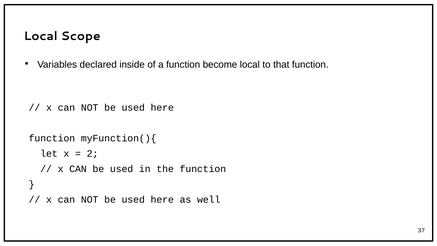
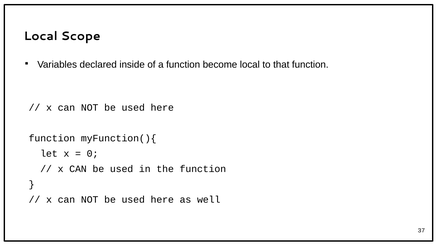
2: 2 -> 0 (93, 154)
